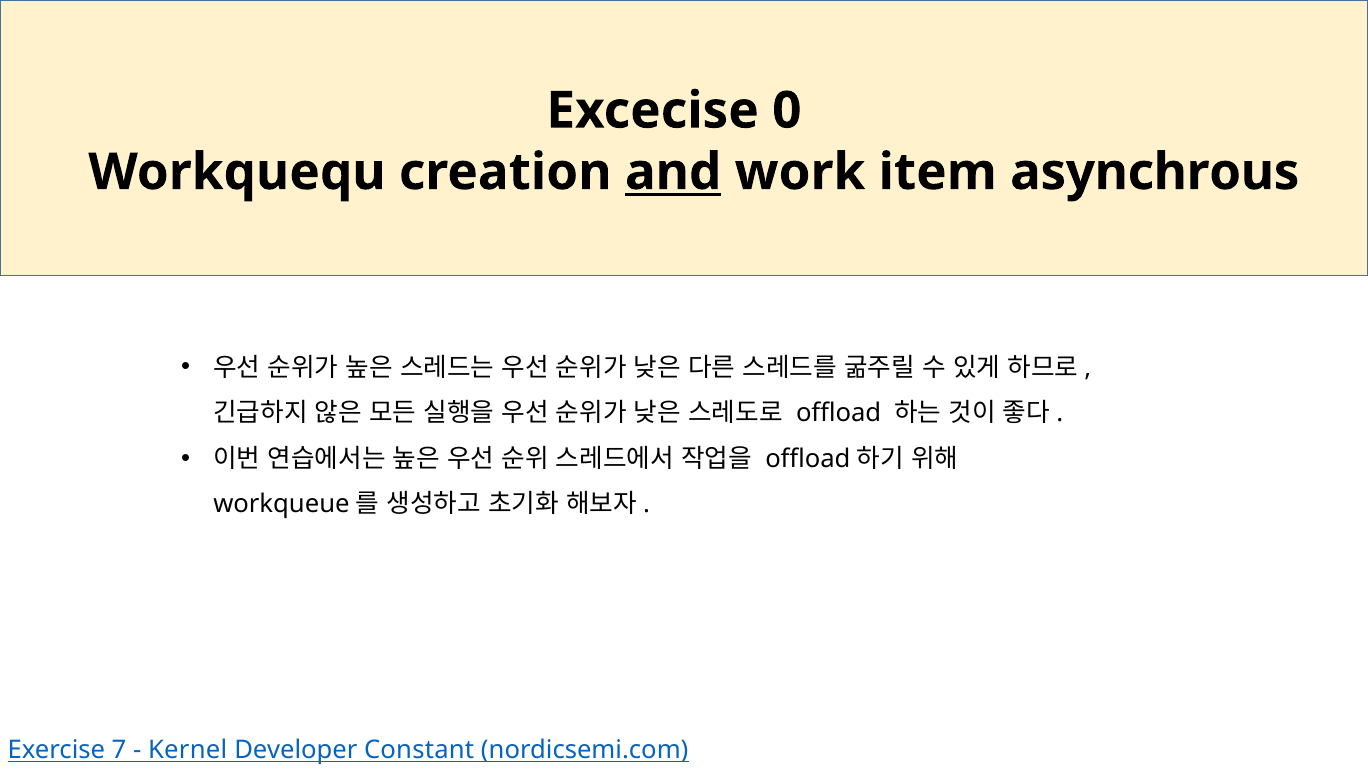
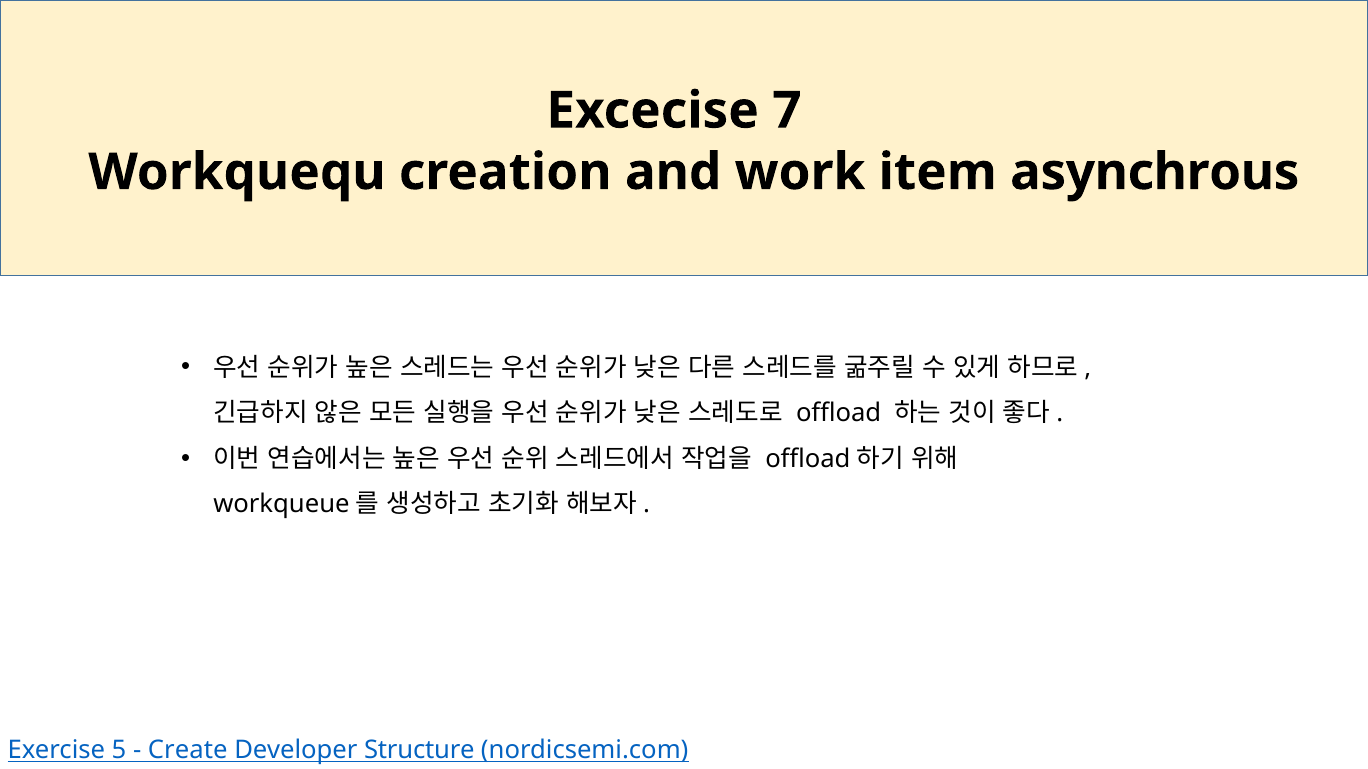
0: 0 -> 7 (787, 111)
and underline: present -> none (673, 172)
7: 7 -> 5 (119, 750)
Kernel: Kernel -> Create (188, 750)
Constant: Constant -> Structure (419, 750)
